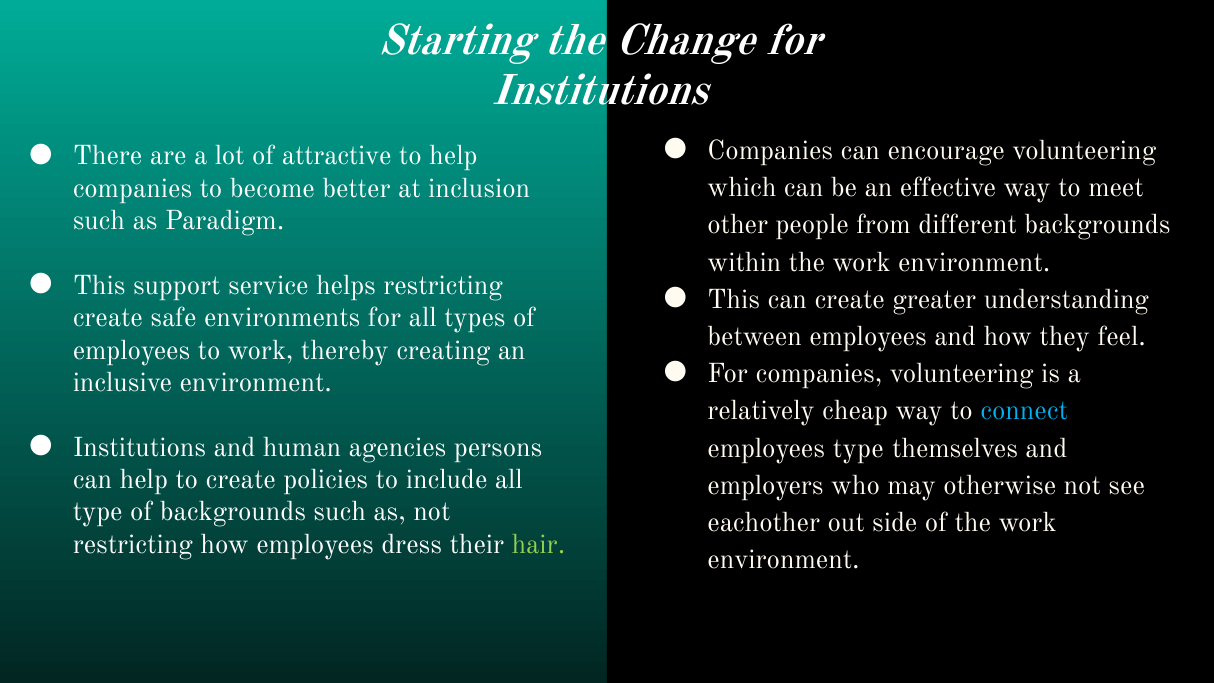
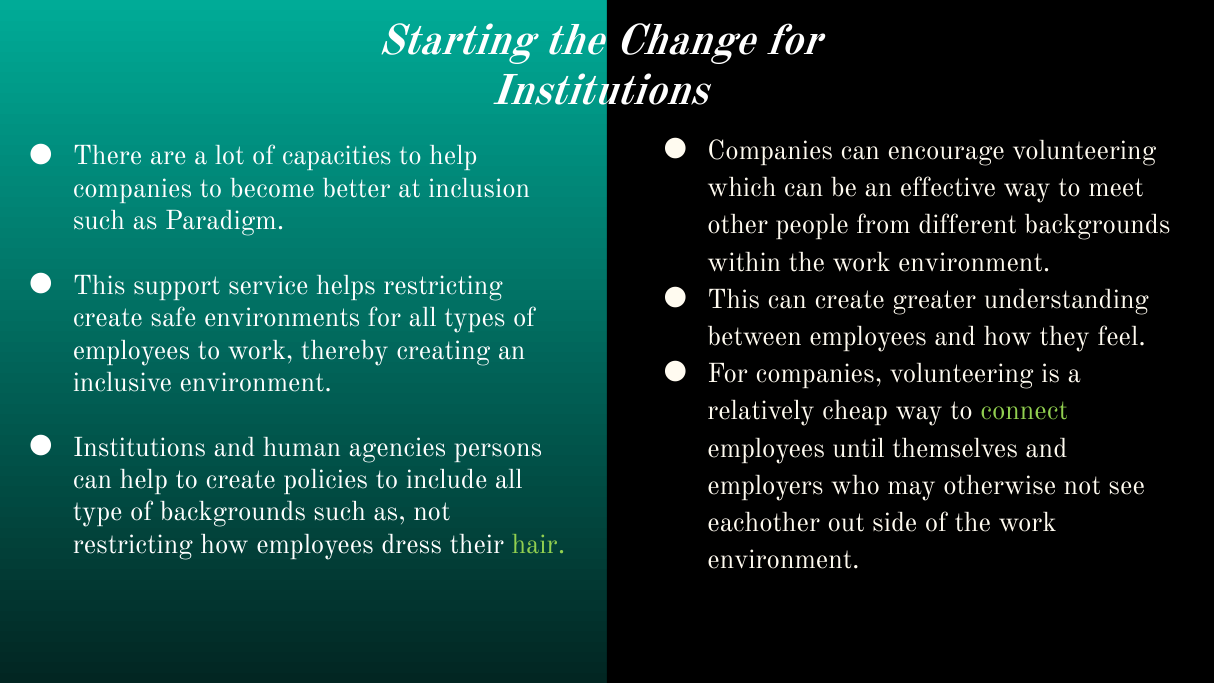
attractive: attractive -> capacities (337, 156)
connect colour: light blue -> light green (1024, 411)
employees type: type -> until (859, 448)
